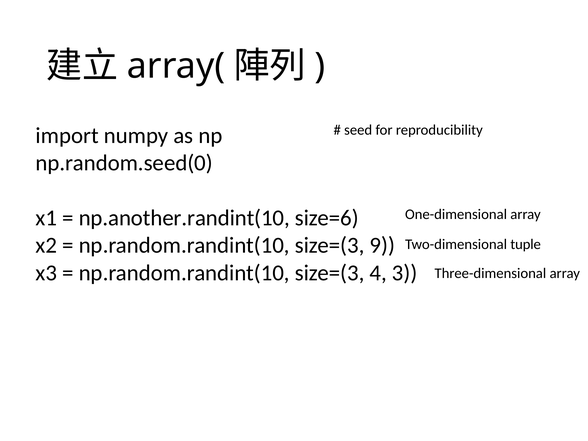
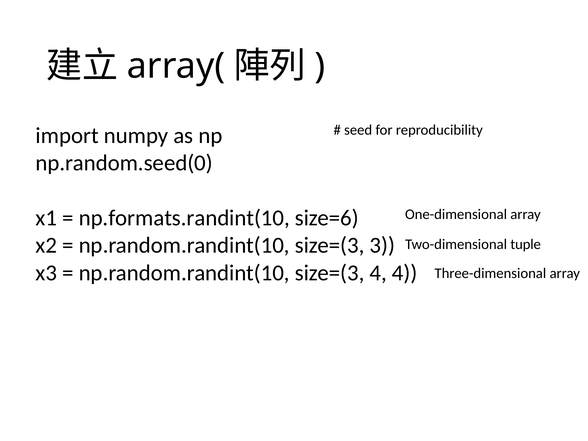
np.another.randint(10: np.another.randint(10 -> np.formats.randint(10 (184, 218)
9: 9 -> 3 (382, 245)
4 3: 3 -> 4 (405, 273)
